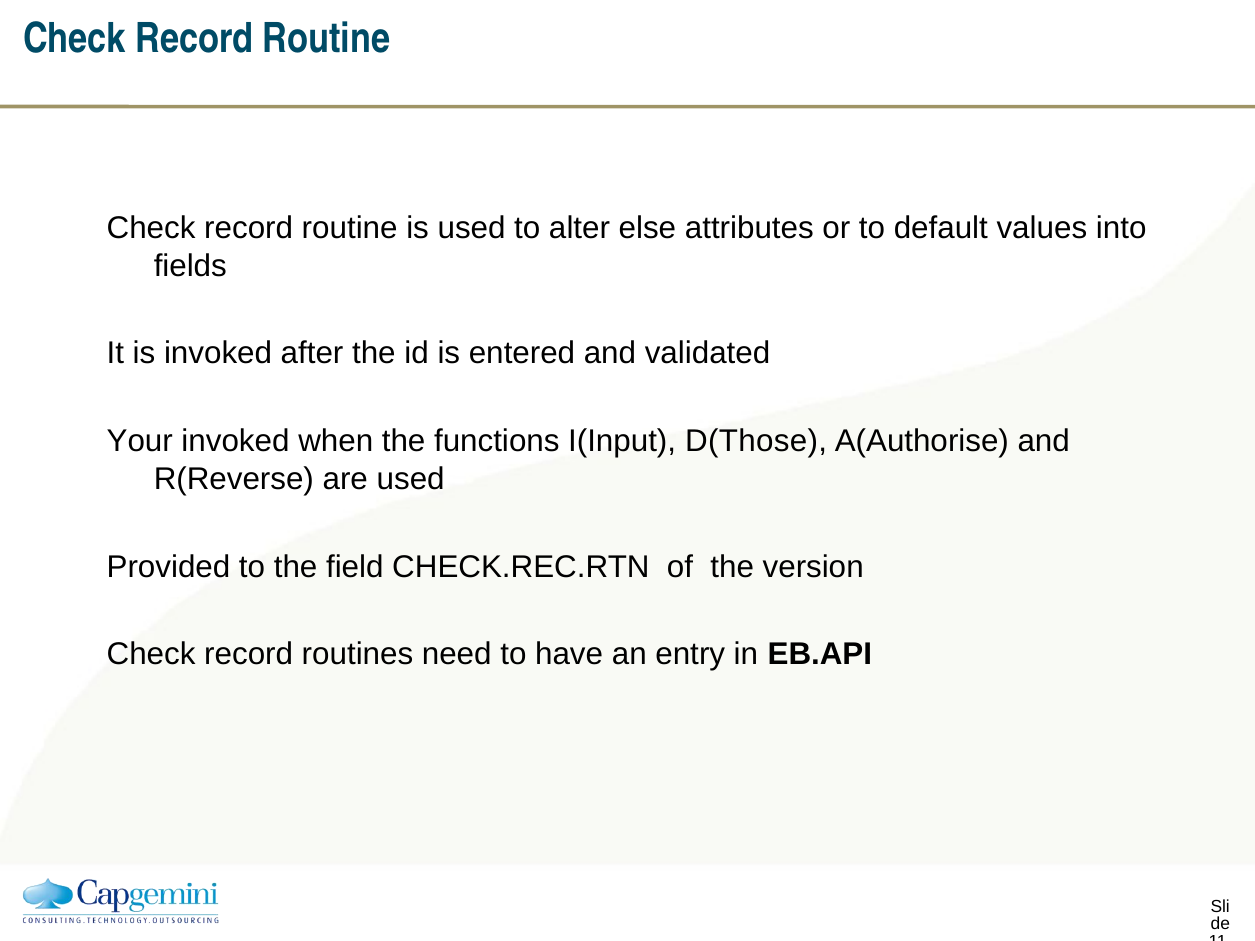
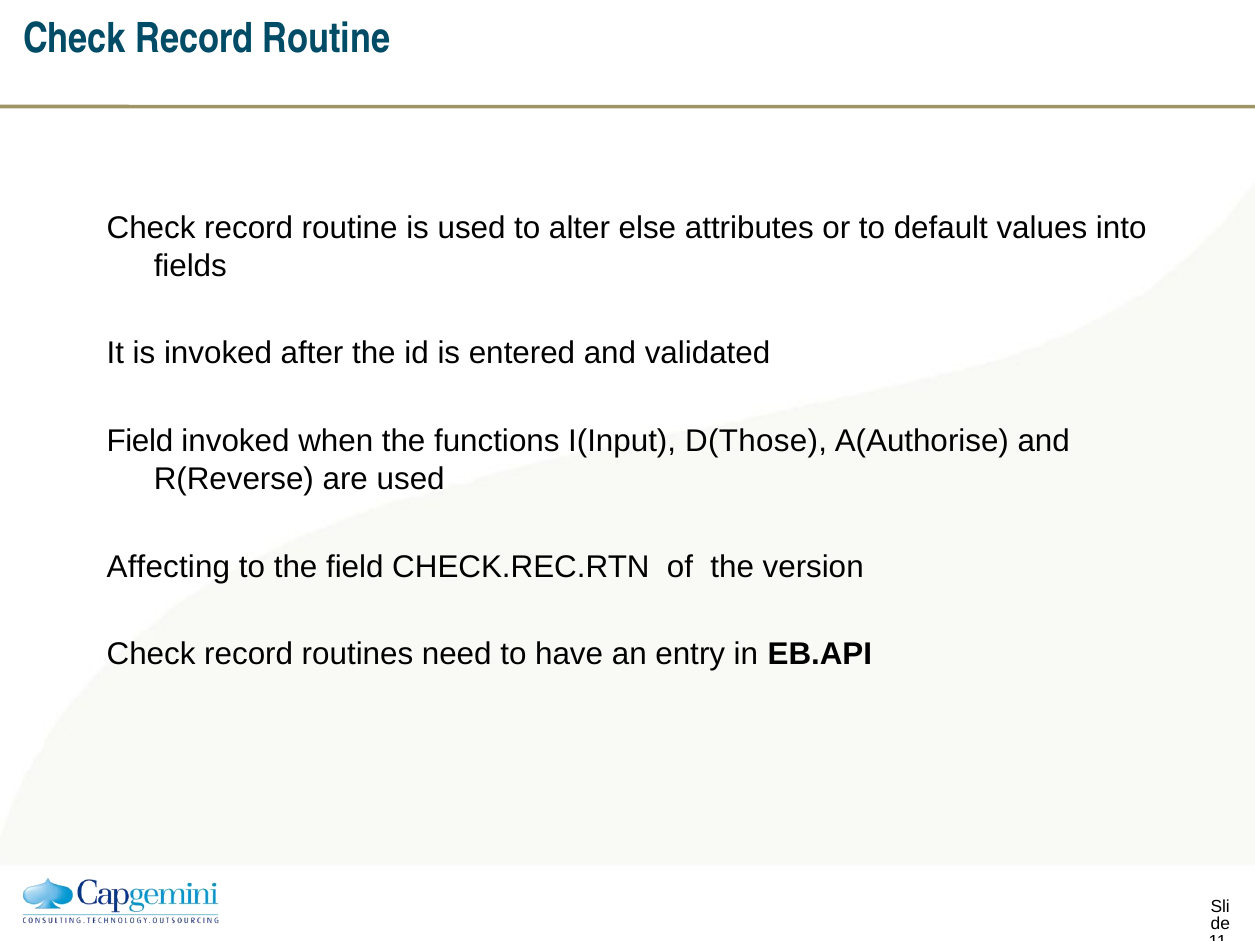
Your: Your -> Field (140, 441)
Provided: Provided -> Affecting (168, 567)
